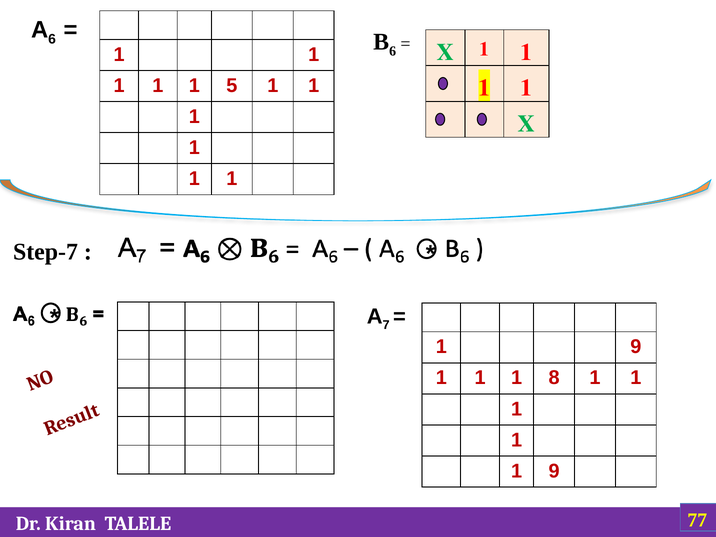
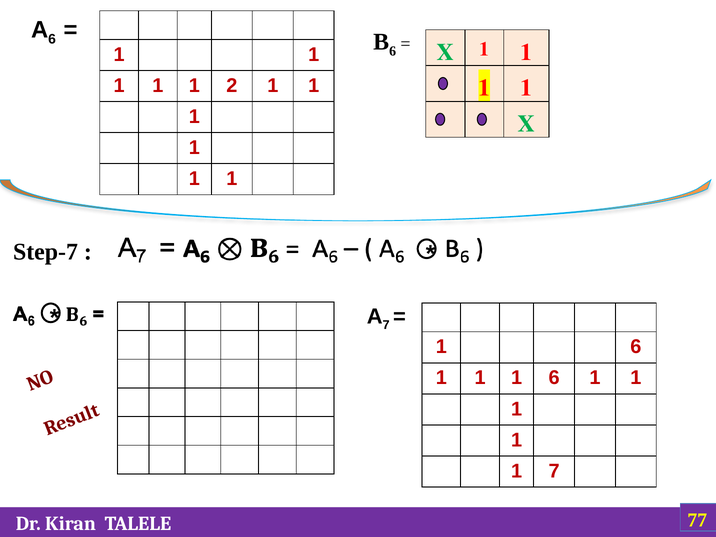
5: 5 -> 2 (232, 85)
9: 9 -> 6 (636, 347)
1 1 8: 8 -> 6 (554, 378)
9: 9 -> 7 (554, 471)
